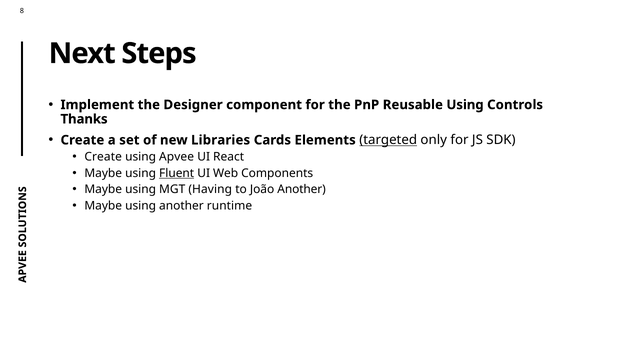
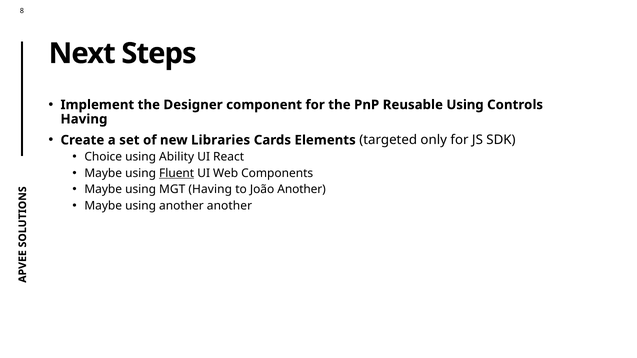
Thanks: Thanks -> Having (84, 119)
targeted underline: present -> none (388, 140)
Create: Create -> Choice (103, 157)
Apvee: Apvee -> Ability (177, 157)
another runtime: runtime -> another (229, 206)
